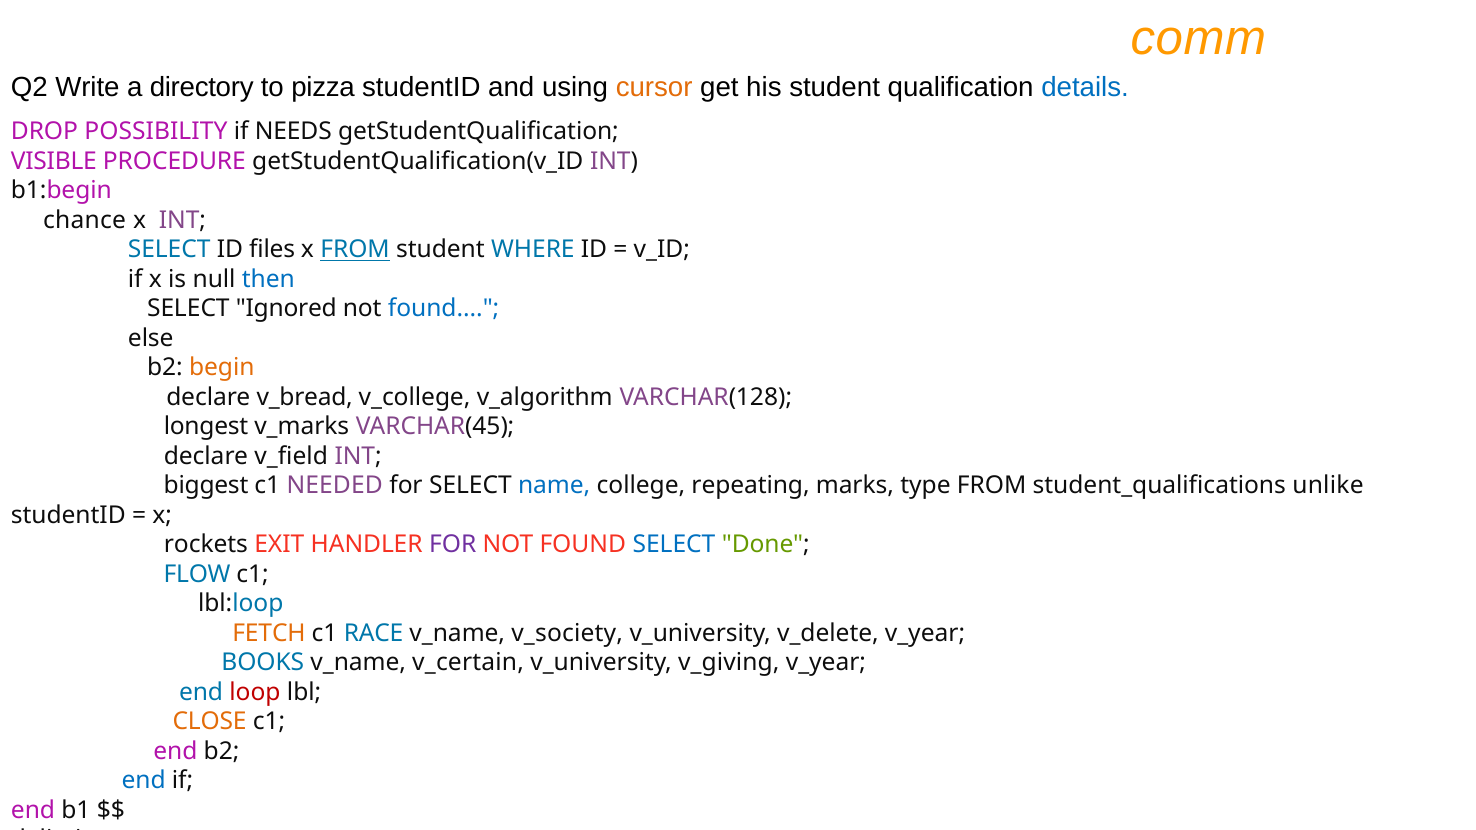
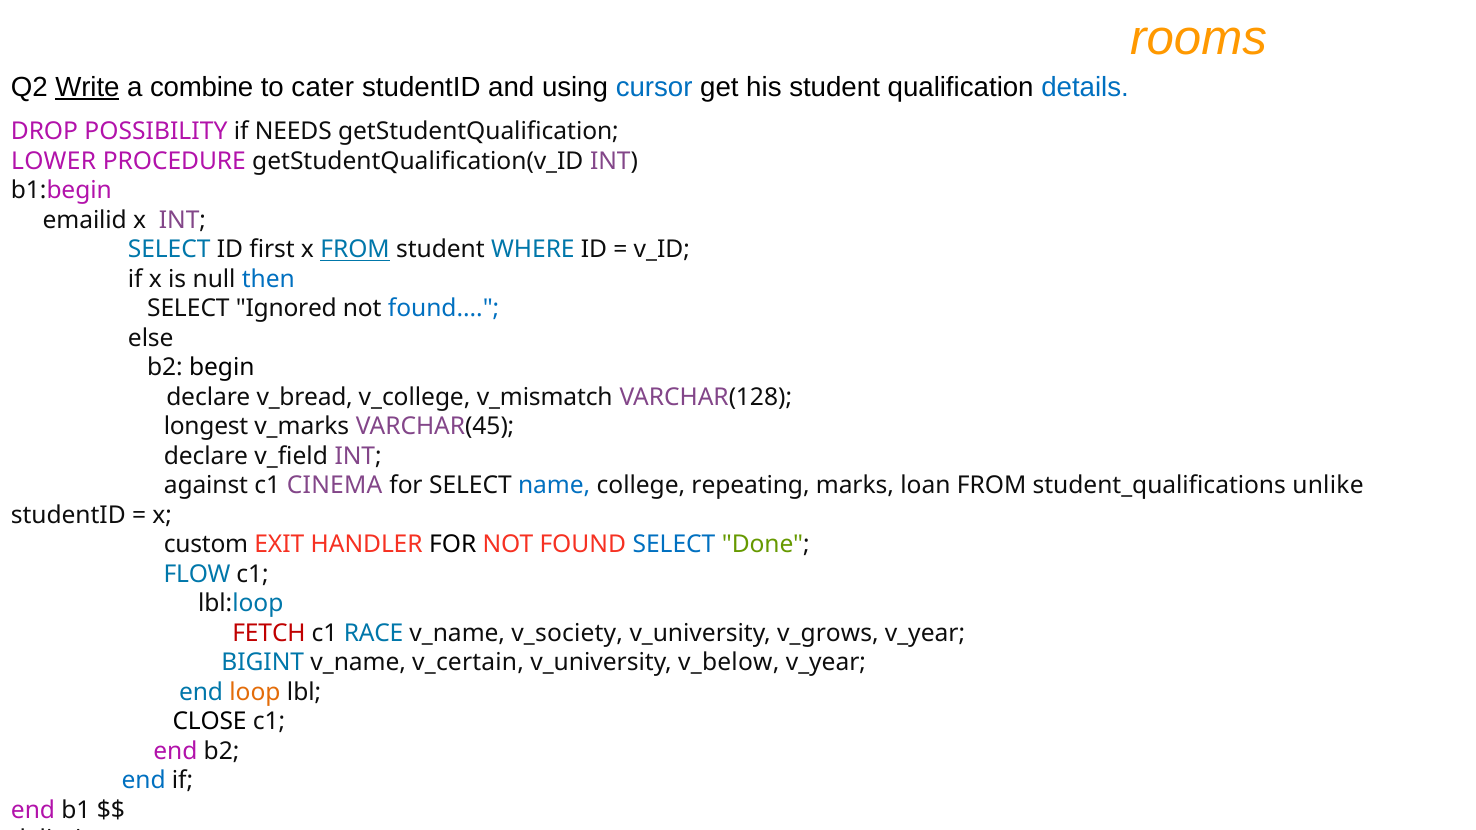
comm: comm -> rooms (1199, 38)
Write underline: none -> present (87, 87)
directory: directory -> combine (202, 87)
pizza: pizza -> cater (323, 87)
cursor colour: orange -> blue (654, 87)
VISIBLE: VISIBLE -> LOWER (54, 161)
chance: chance -> emailid (85, 220)
files: files -> first (272, 250)
begin colour: orange -> black (222, 368)
v_algorithm: v_algorithm -> v_mismatch (545, 397)
biggest: biggest -> against (206, 486)
NEEDED: NEEDED -> CINEMA (335, 486)
type: type -> loan (925, 486)
rockets: rockets -> custom (206, 545)
FOR colour: purple -> black (453, 545)
FETCH colour: orange -> red (269, 634)
v_delete: v_delete -> v_grows (828, 634)
BOOKS: BOOKS -> BIGINT (263, 663)
v_giving: v_giving -> v_below (729, 663)
loop colour: red -> orange (255, 693)
CLOSE colour: orange -> black (210, 722)
